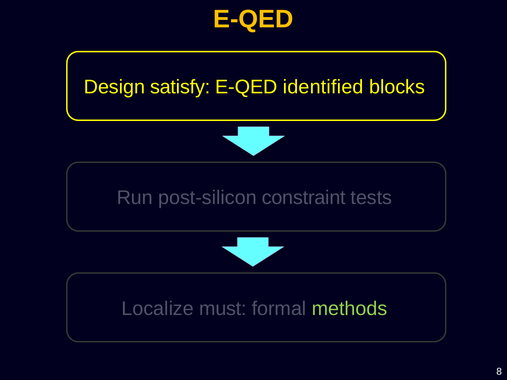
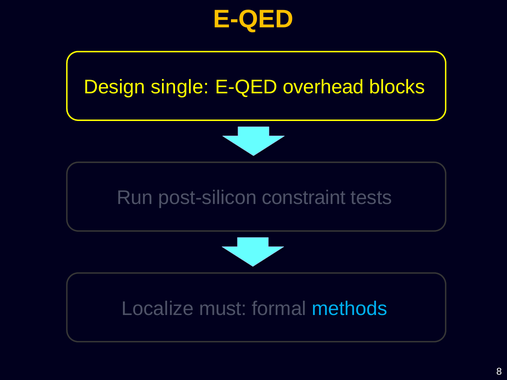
satisfy: satisfy -> single (180, 87)
identified: identified -> overhead (323, 87)
methods colour: light green -> light blue (350, 309)
